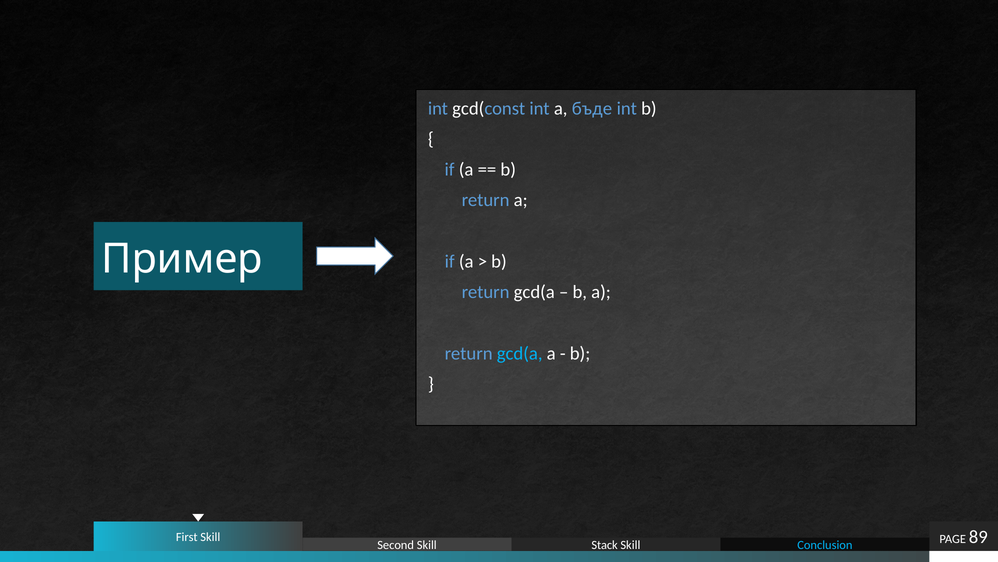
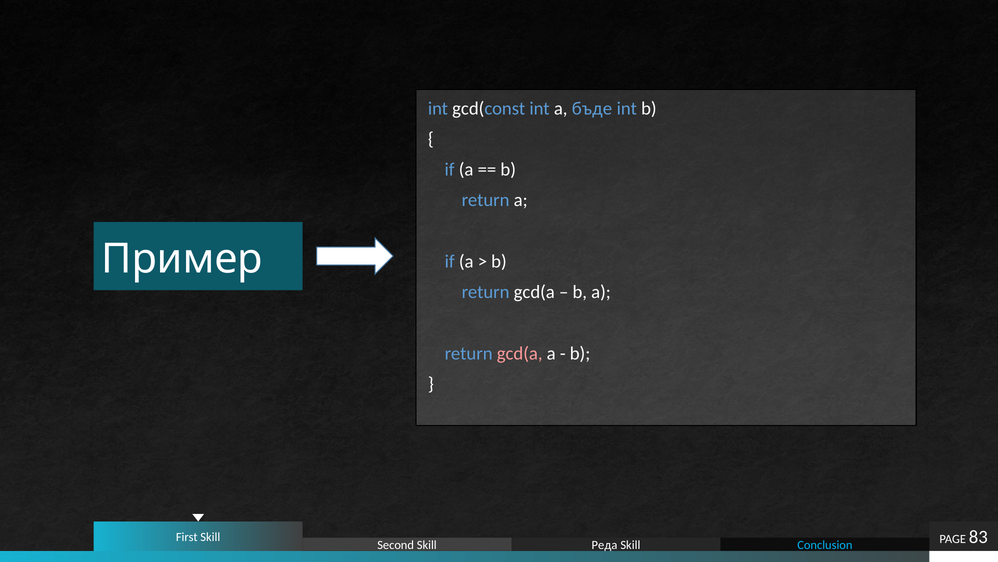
gcd(a colour: light blue -> pink (520, 353)
89: 89 -> 83 (978, 537)
Stack: Stack -> Реда (604, 545)
